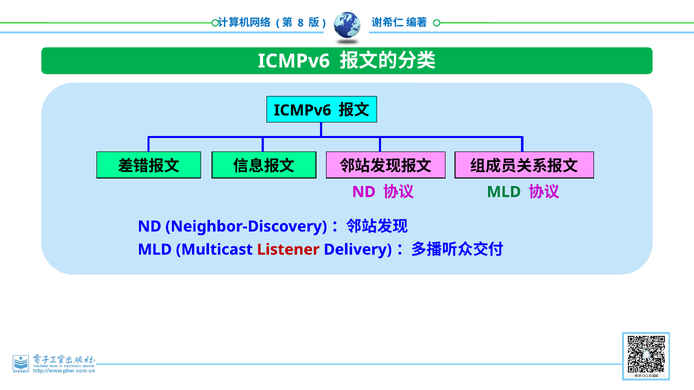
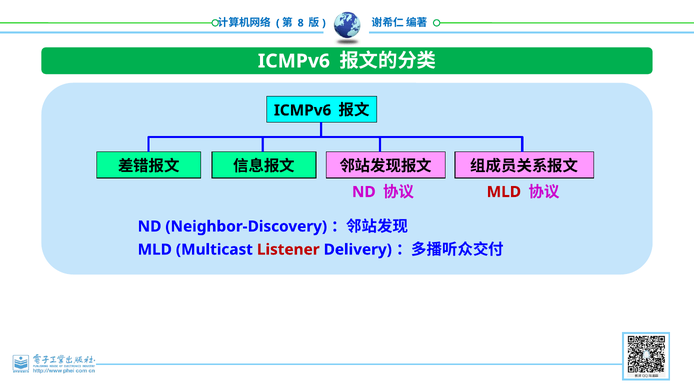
MLD colour: green -> red (504, 192)
